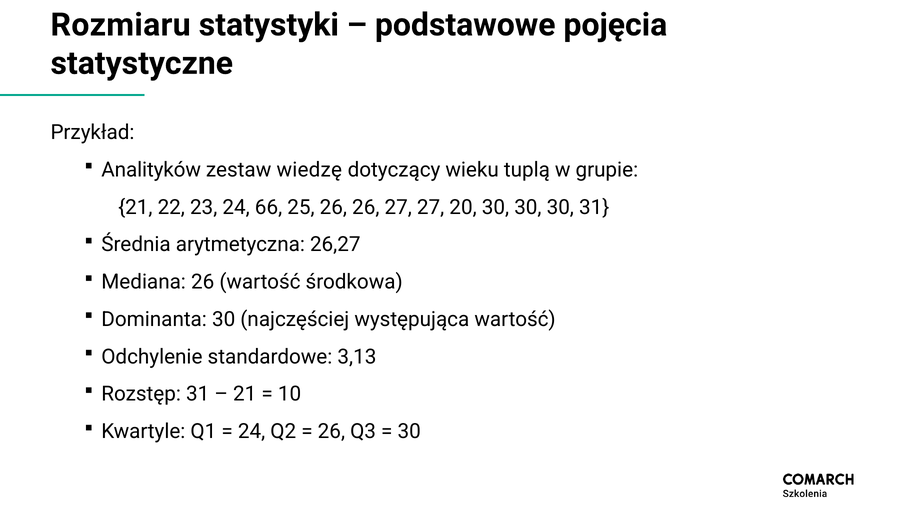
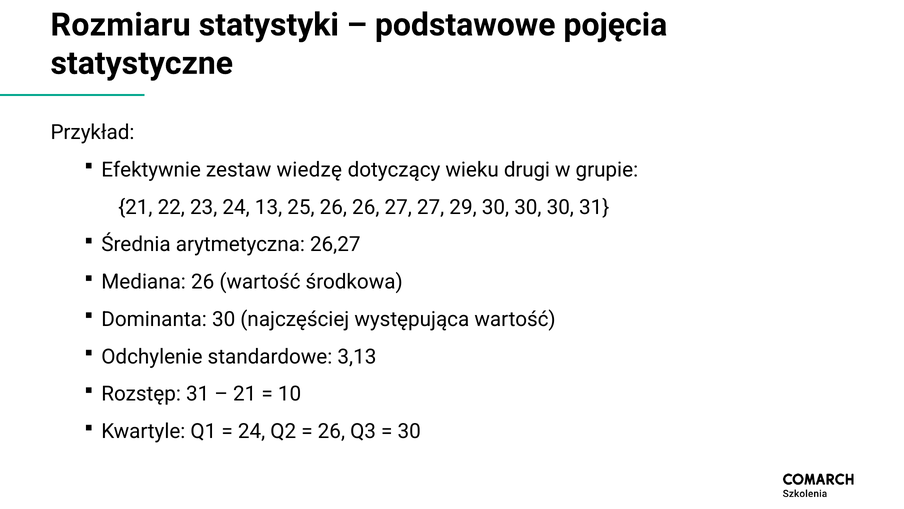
Analityków: Analityków -> Efektywnie (151, 170)
tuplą: tuplą -> drugi (527, 170)
66: 66 -> 13 (269, 207)
20: 20 -> 29 (463, 207)
